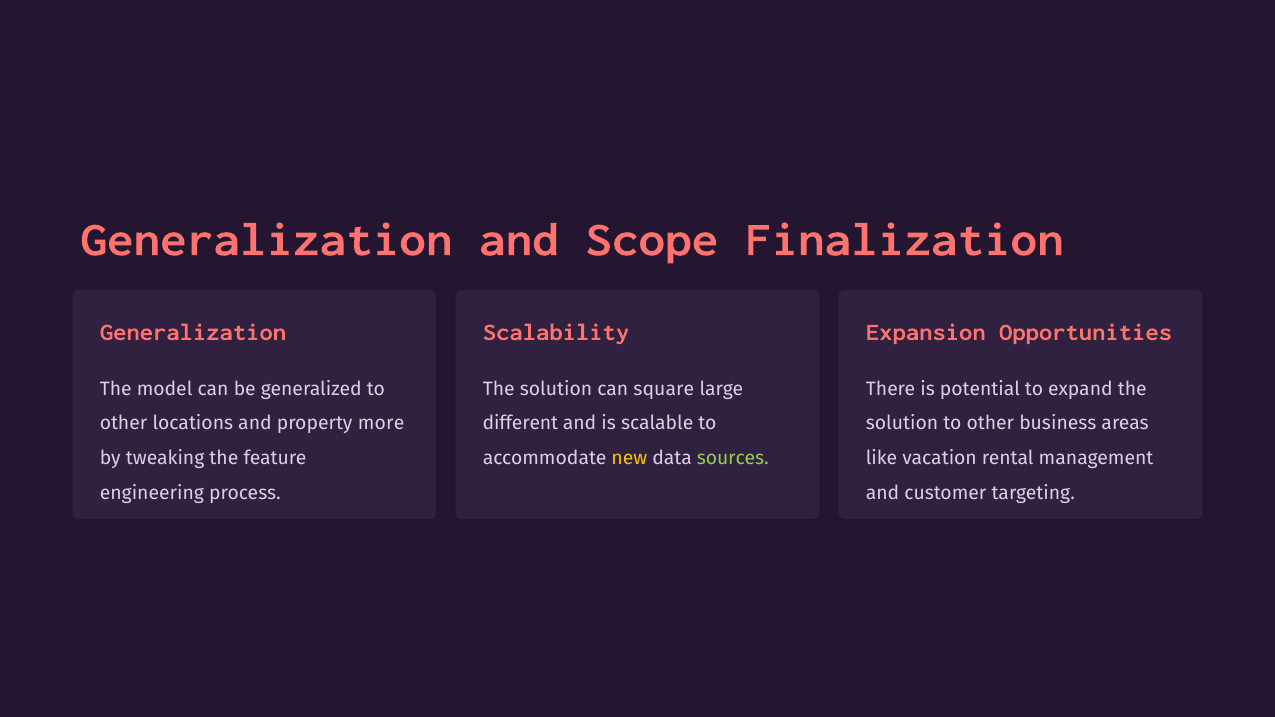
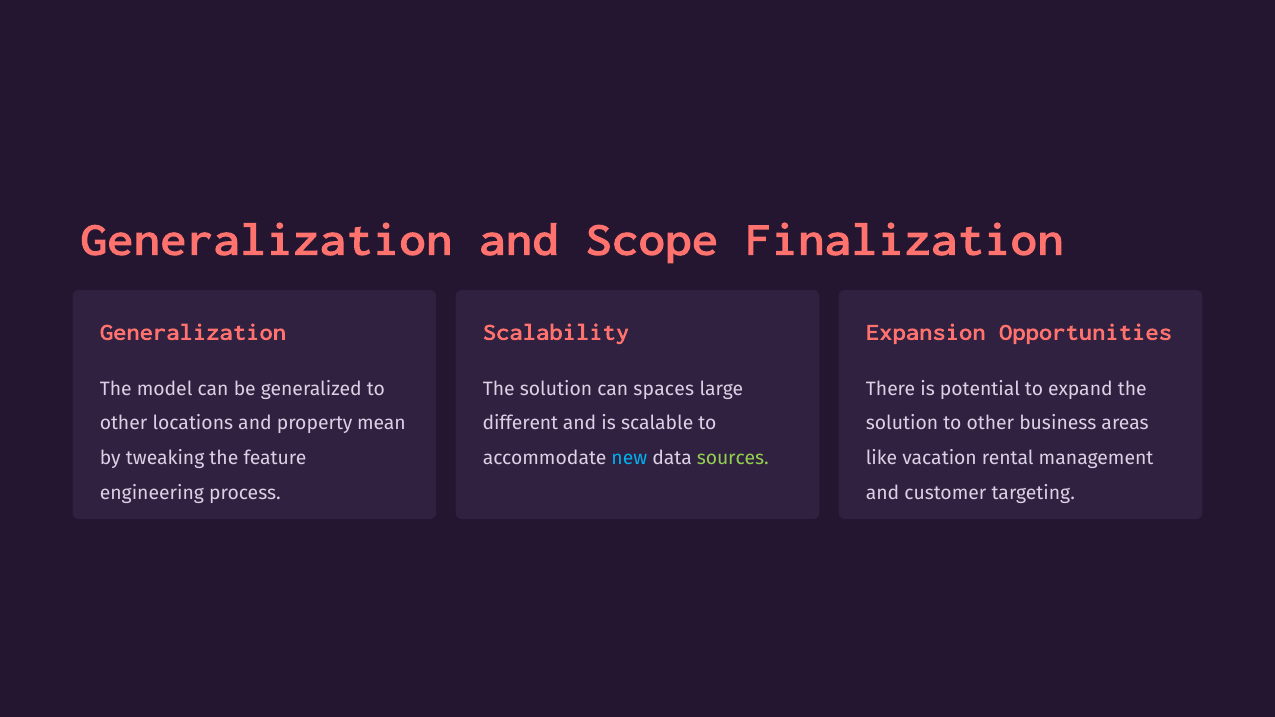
square: square -> spaces (664, 389)
more: more -> mean (381, 424)
new colour: yellow -> light blue (629, 459)
